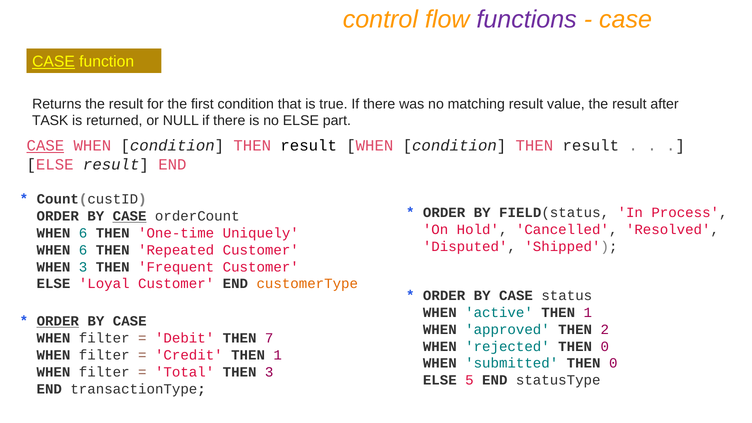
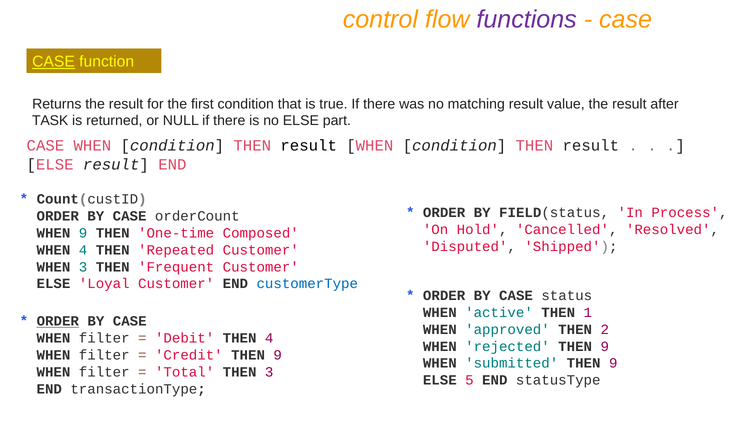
CASE underline: present -> none (45, 146)
CASE underline: present -> none (130, 216)
6: 6 -> 9 (83, 233)
Uniquely: Uniquely -> Composed (261, 233)
6: 6 -> 4 (83, 250)
customerType colour: orange -> blue (307, 284)
THEN 7: 7 -> 4 (269, 338)
rejected THEN 0: 0 -> 9 (605, 346)
Credit THEN 1: 1 -> 9 (278, 355)
submitted THEN 0: 0 -> 9 (613, 363)
